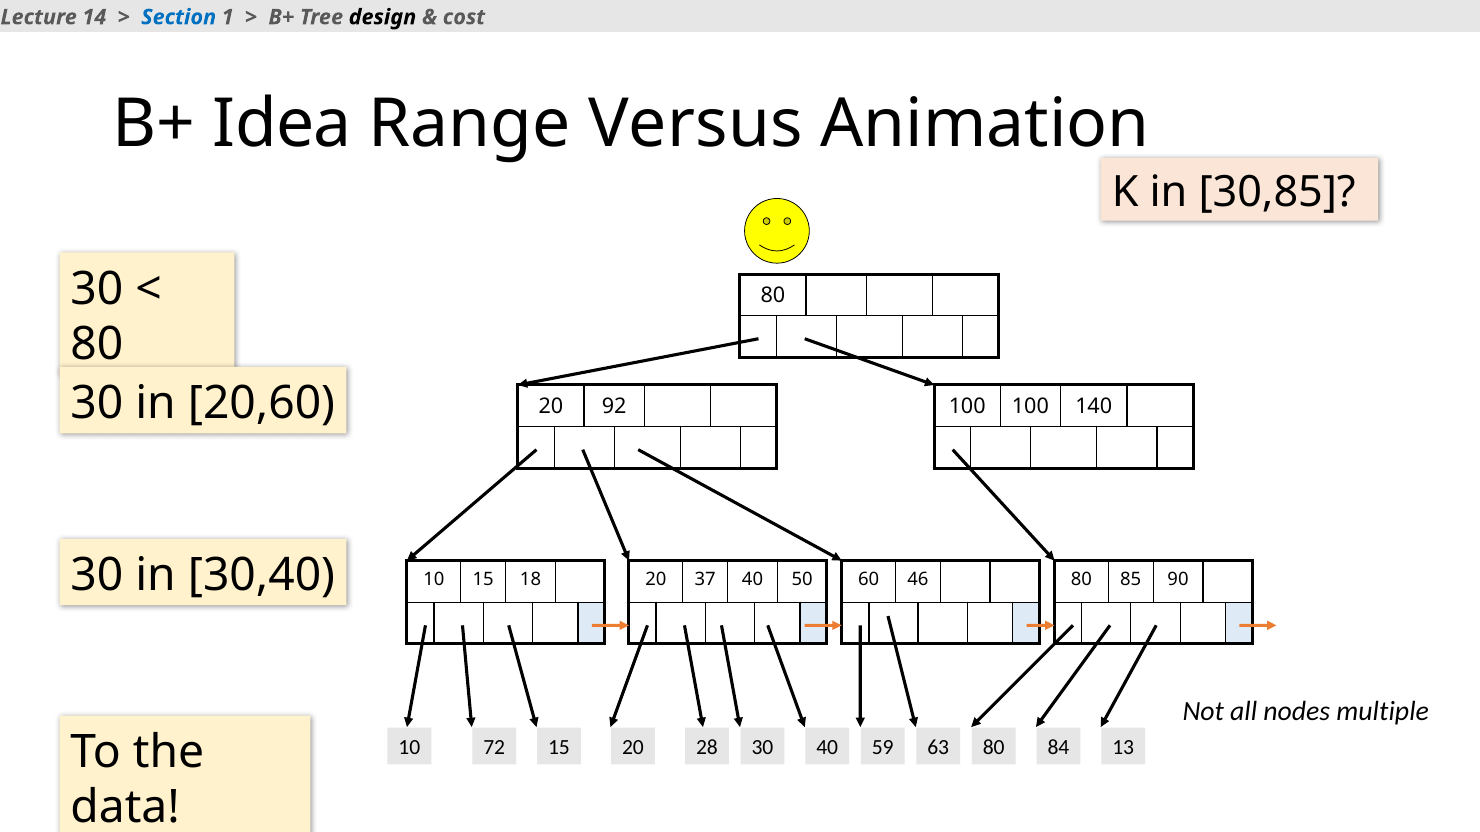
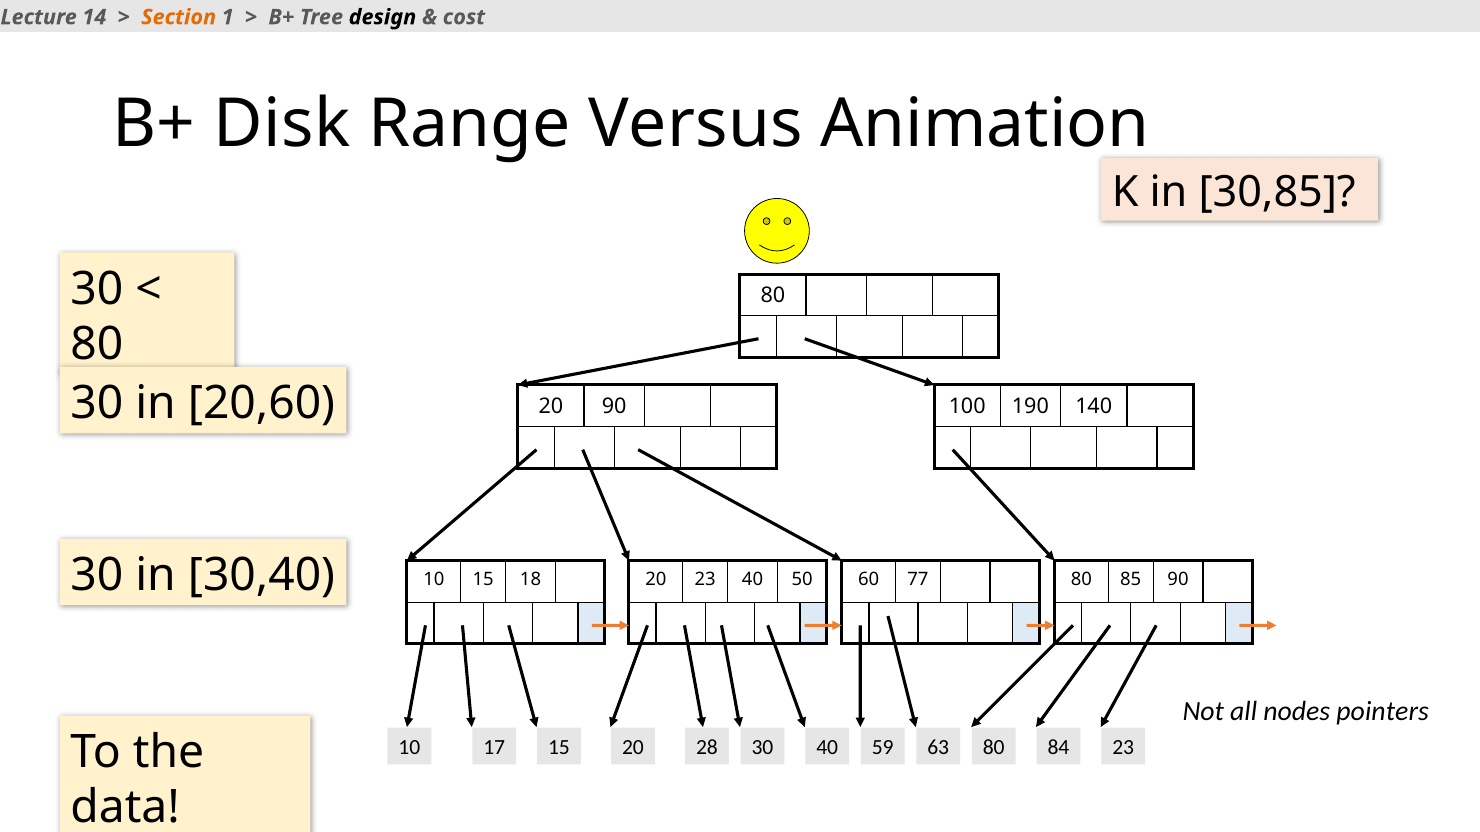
Section colour: blue -> orange (179, 17)
Idea: Idea -> Disk (282, 124)
20 92: 92 -> 90 (614, 407)
100 100: 100 -> 190 (1030, 407)
20 37: 37 -> 23 (705, 580)
46: 46 -> 77 (918, 580)
multiple: multiple -> pointers (1383, 712)
72: 72 -> 17 (494, 748)
84 13: 13 -> 23 (1123, 748)
